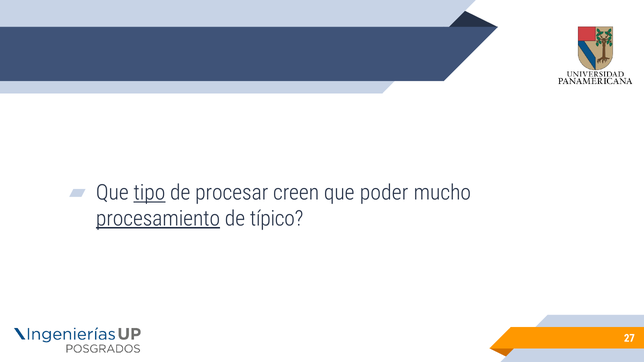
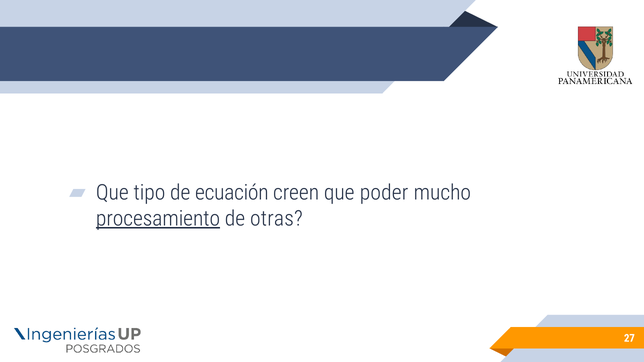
tipo underline: present -> none (149, 193)
procesar: procesar -> ecuación (232, 193)
típico: típico -> otras (276, 219)
